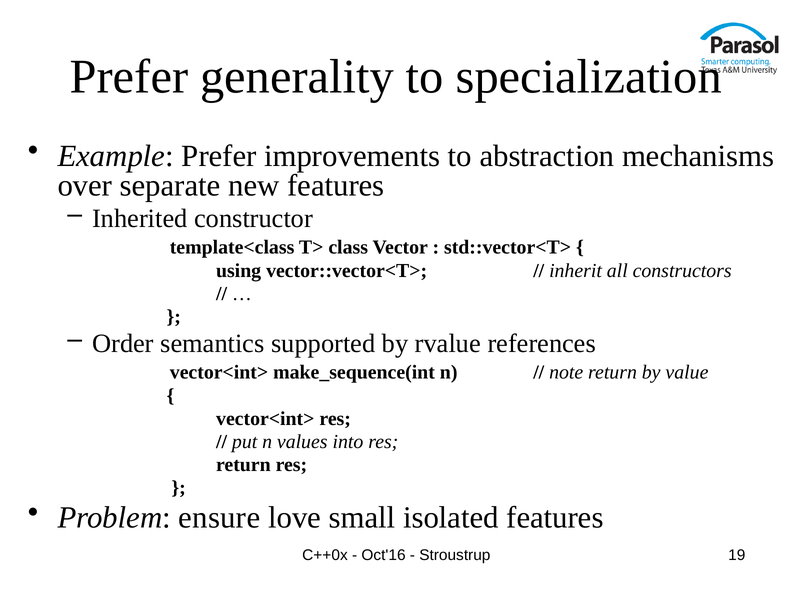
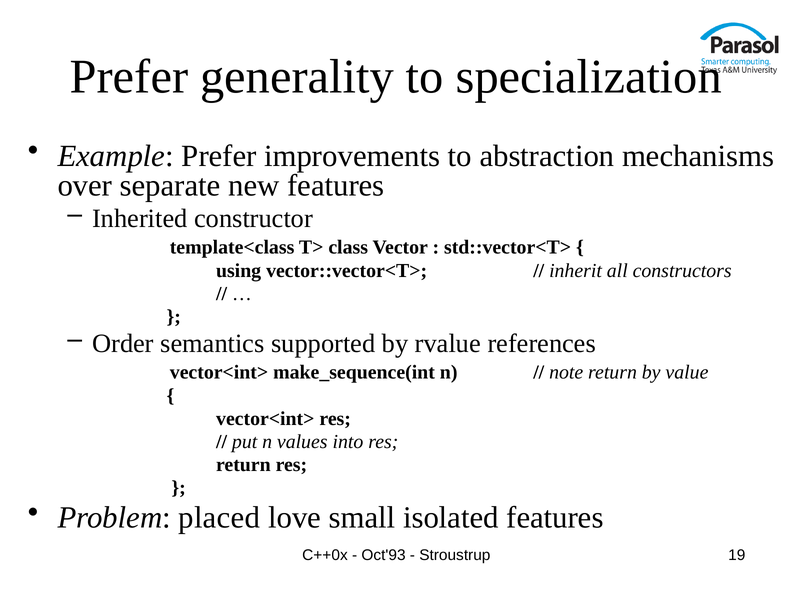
ensure: ensure -> placed (219, 518)
Oct'16: Oct'16 -> Oct'93 (383, 556)
